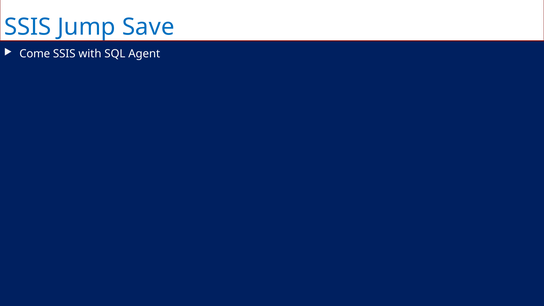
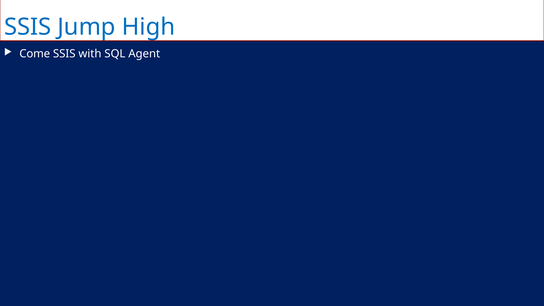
Save: Save -> High (148, 27)
